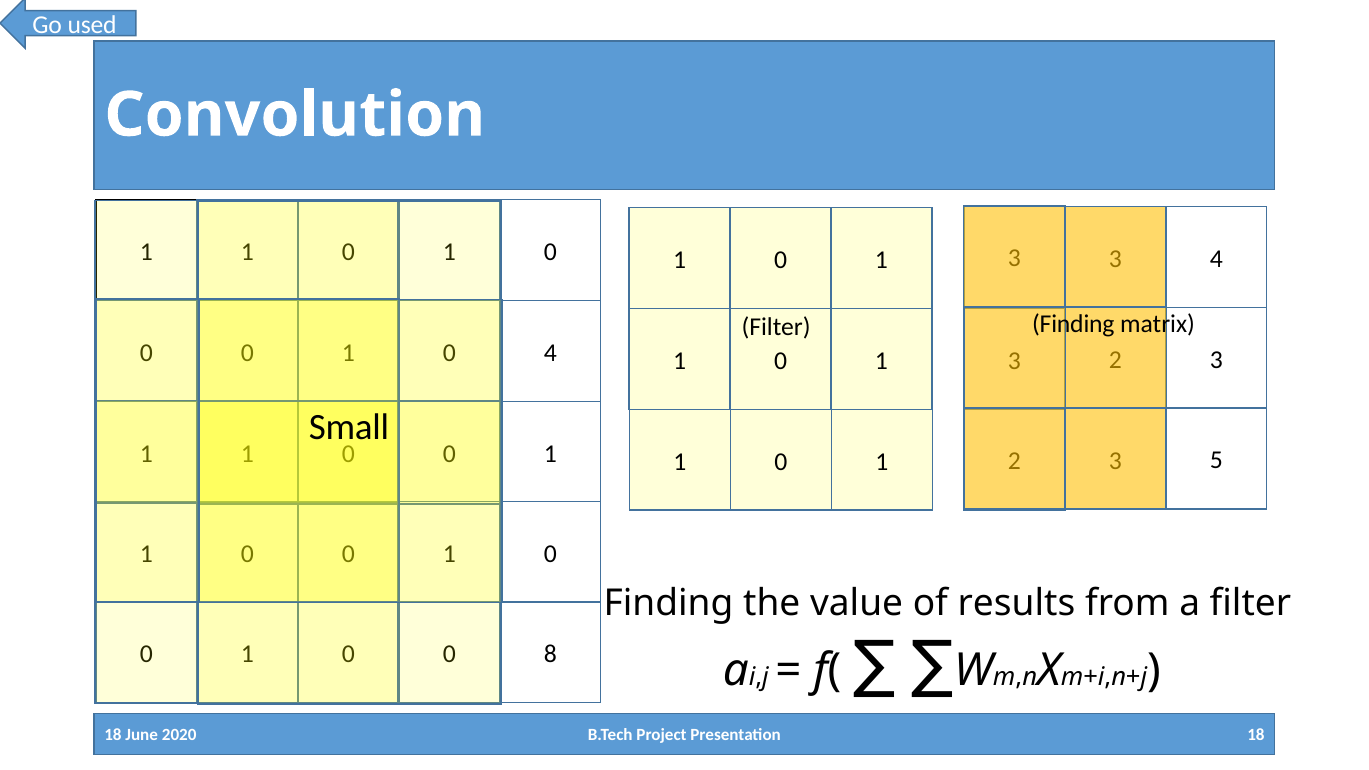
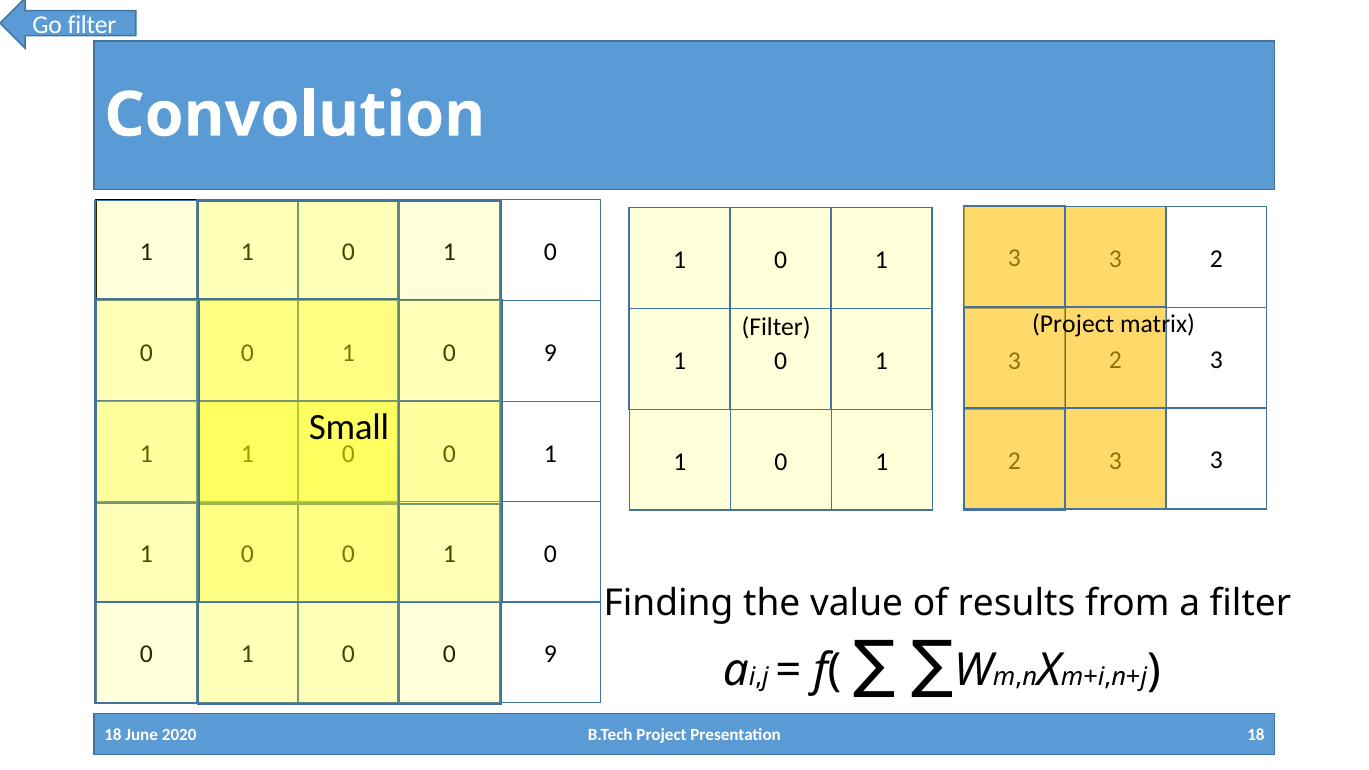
Go used: used -> filter (92, 25)
4: 4 -> 2 (1216, 259)
Filter Finding: Finding -> Project (1073, 324)
4: 4 -> 9 (550, 353)
5: 5 -> 3 (1216, 460)
8: 8 -> 9 (550, 654)
